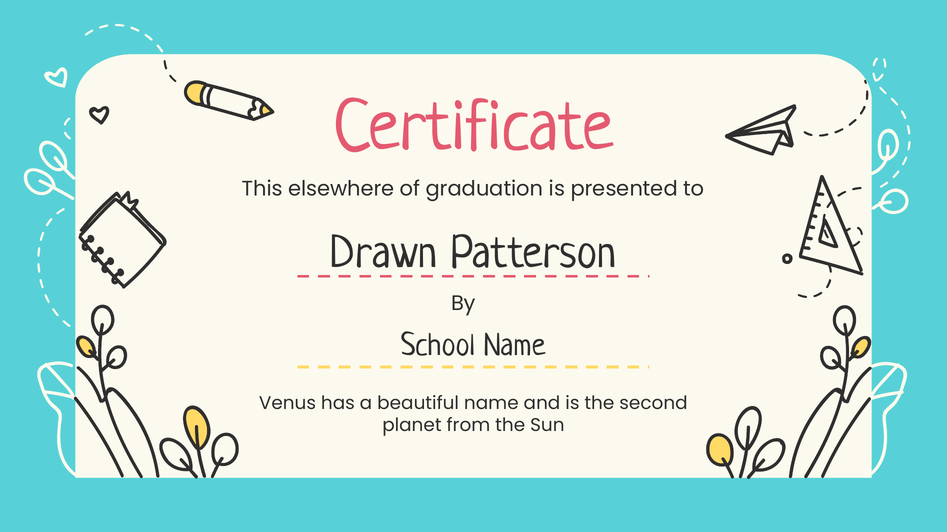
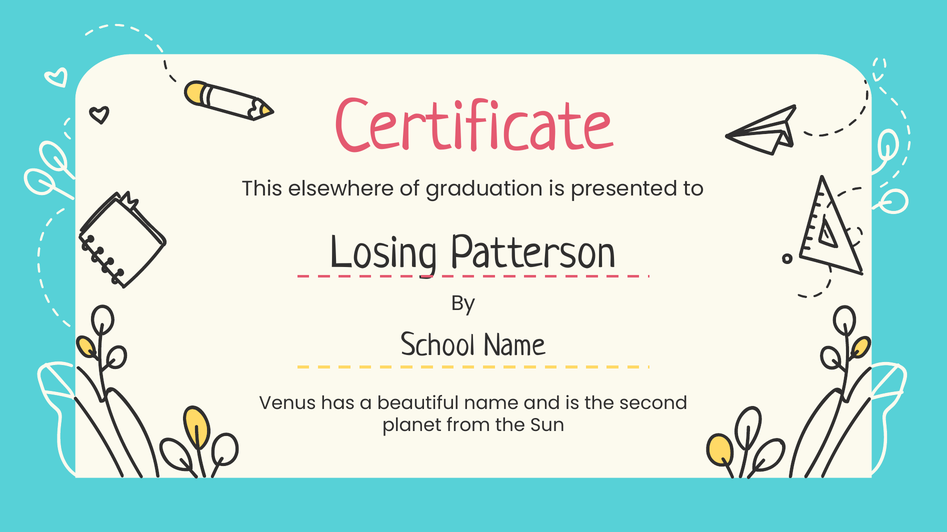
Drawn: Drawn -> Losing (384, 252)
